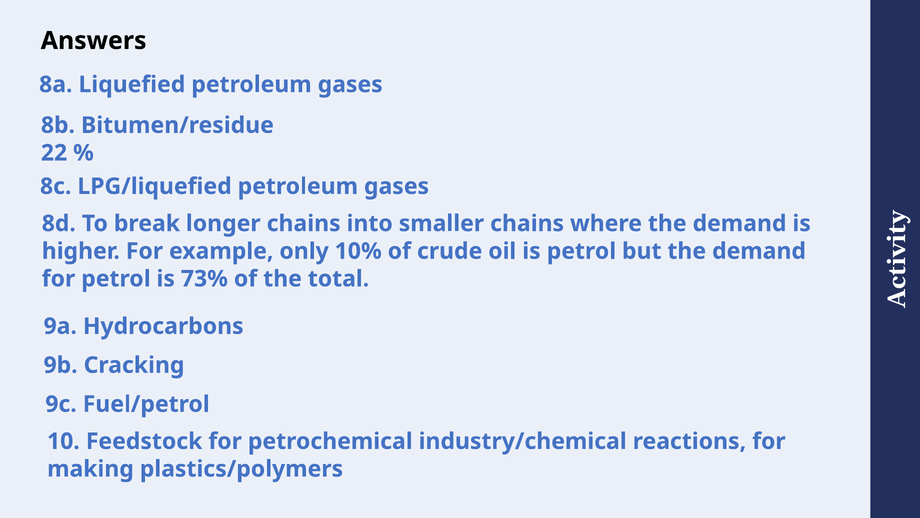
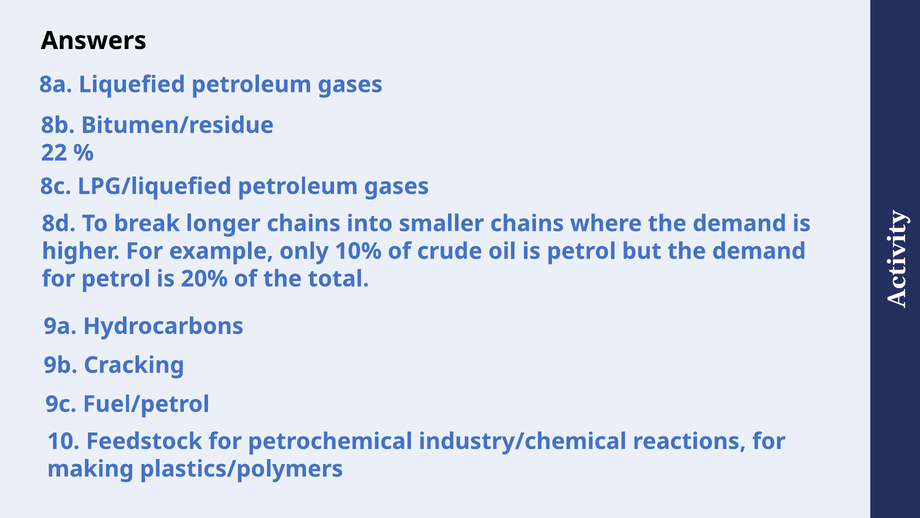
73%: 73% -> 20% (204, 279)
